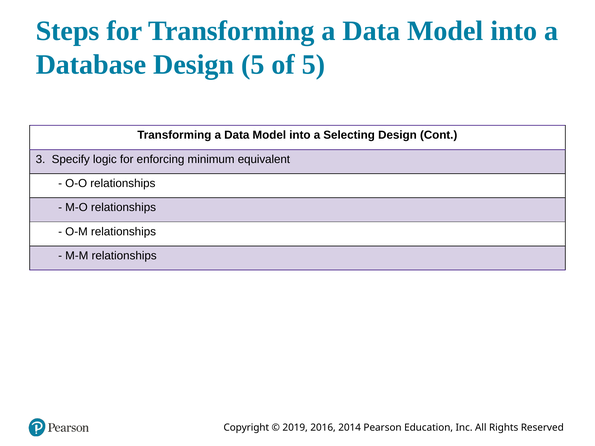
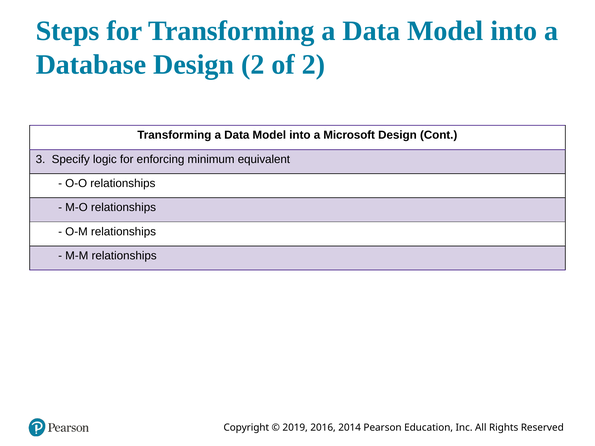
Design 5: 5 -> 2 (253, 65)
of 5: 5 -> 2 (314, 65)
Selecting: Selecting -> Microsoft (349, 135)
